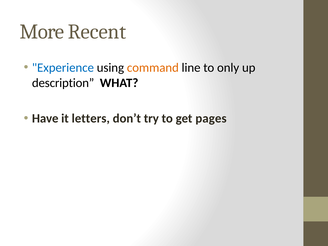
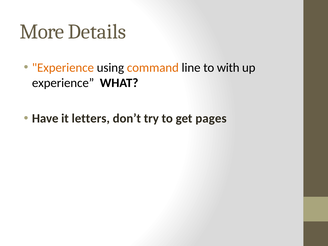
Recent: Recent -> Details (97, 32)
Experience colour: blue -> orange (63, 68)
only: only -> with (228, 68)
description: description -> experience (63, 83)
